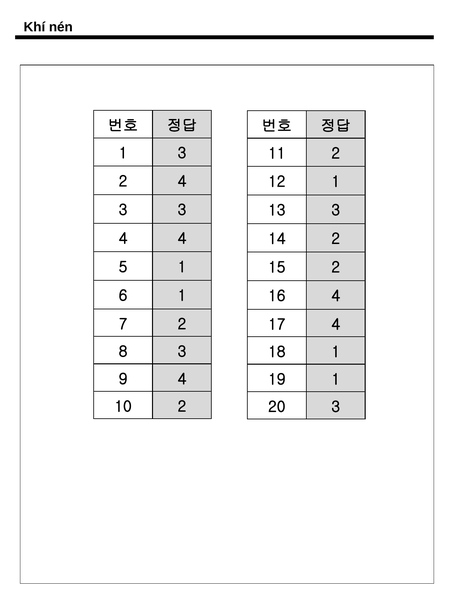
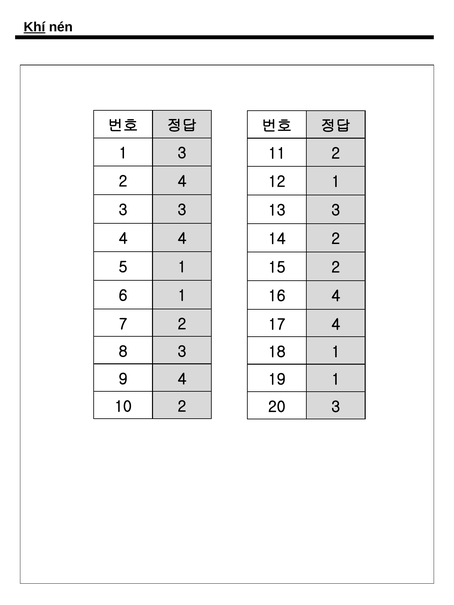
Khí underline: none -> present (34, 27)
